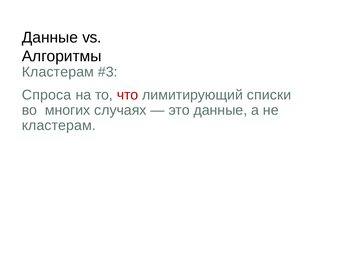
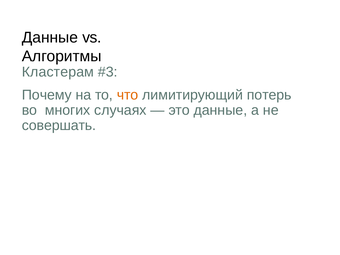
Спроса: Спроса -> Почему (47, 95)
что colour: red -> orange (128, 95)
списки: списки -> потерь (269, 95)
кластерам: кластерам -> совершать (59, 125)
